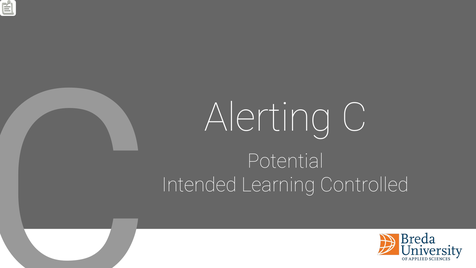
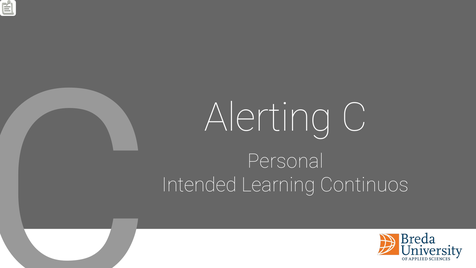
Potential: Potential -> Personal (285, 161)
Controlled: Controlled -> Continuos (364, 185)
